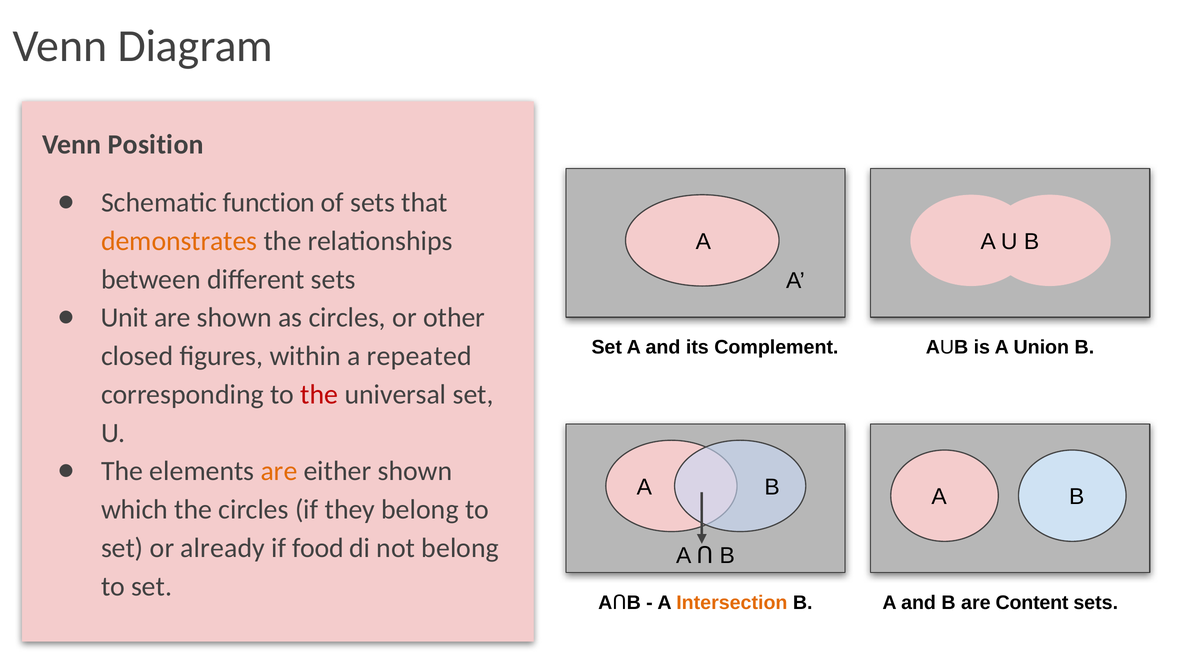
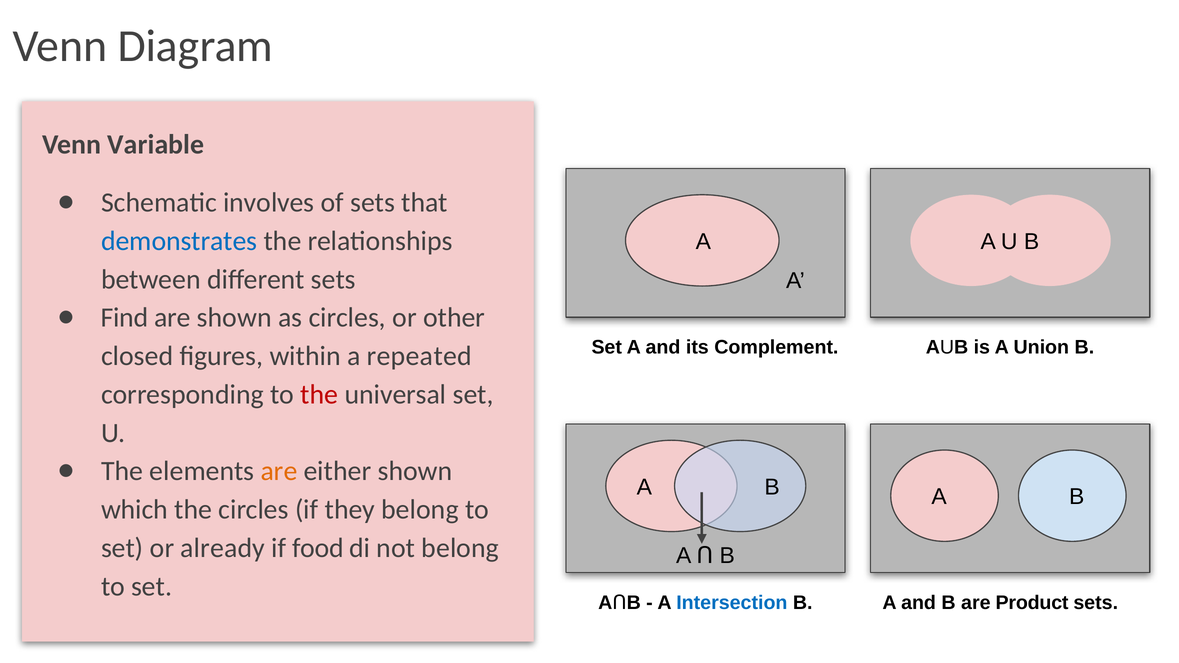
Position: Position -> Variable (156, 145)
function: function -> involves (269, 203)
demonstrates colour: orange -> blue (179, 241)
Unit: Unit -> Find (125, 318)
Intersection colour: orange -> blue (732, 603)
Content: Content -> Product (1032, 603)
